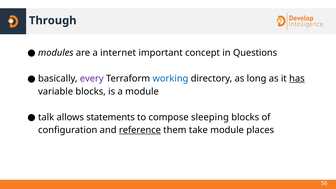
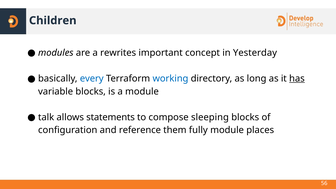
Through: Through -> Children (53, 21)
internet: internet -> rewrites (118, 53)
Questions: Questions -> Yesterday (255, 53)
every colour: purple -> blue (92, 79)
reference underline: present -> none (140, 130)
take: take -> fully (198, 130)
